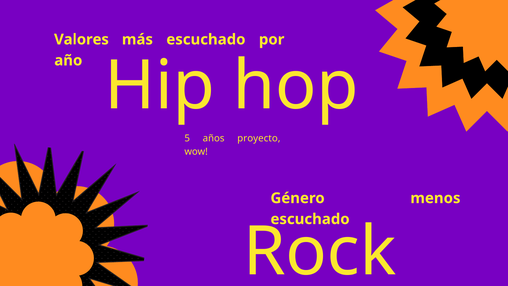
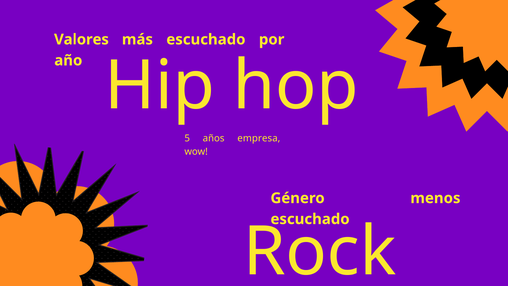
proyecto: proyecto -> empresa (259, 138)
